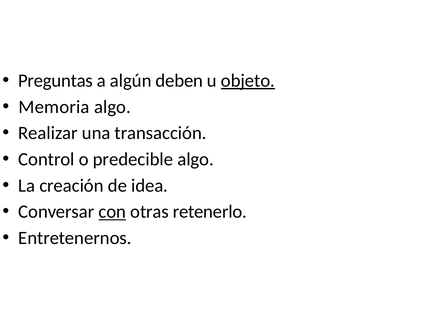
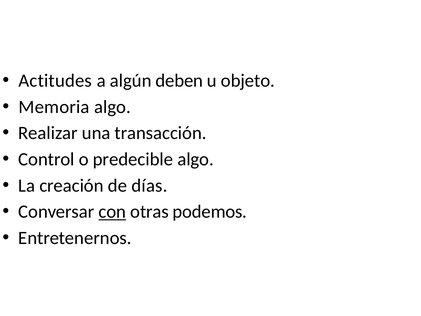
Preguntas: Preguntas -> Actitudes (55, 81)
objeto underline: present -> none (248, 81)
idea: idea -> días (149, 185)
retenerlo: retenerlo -> podemos (210, 212)
